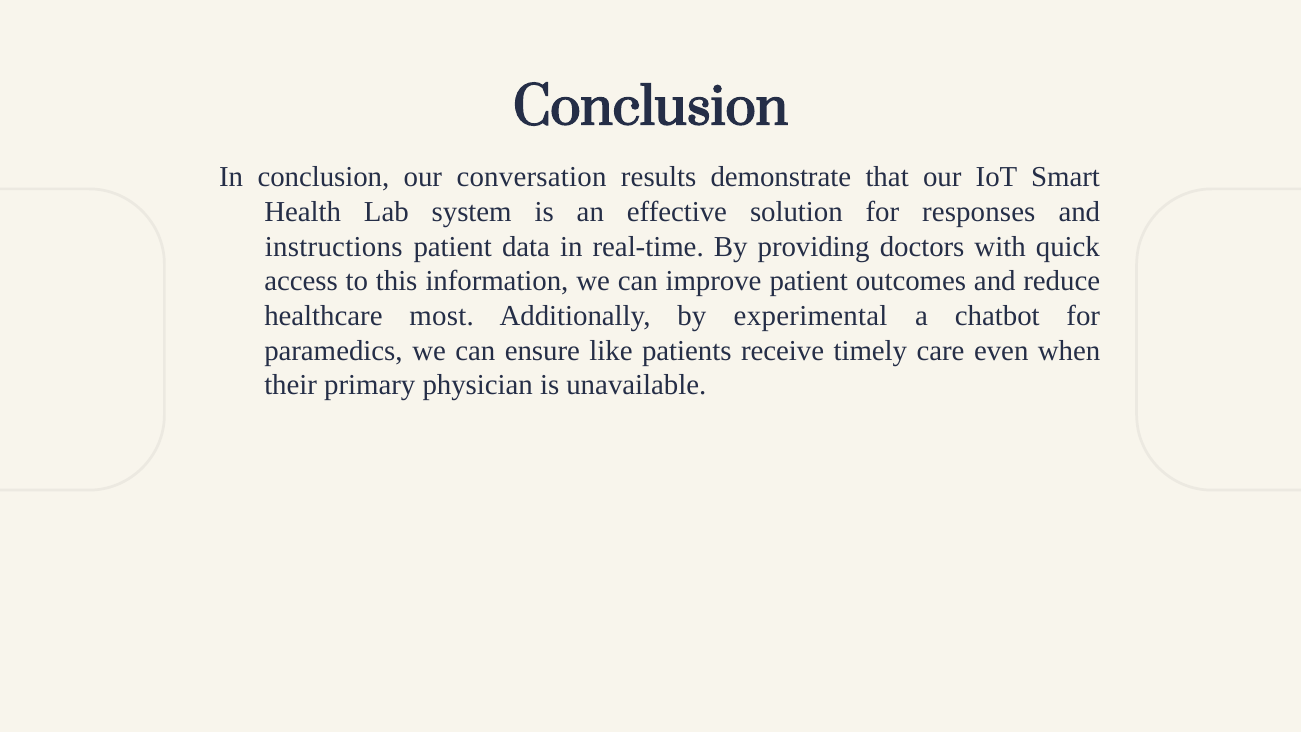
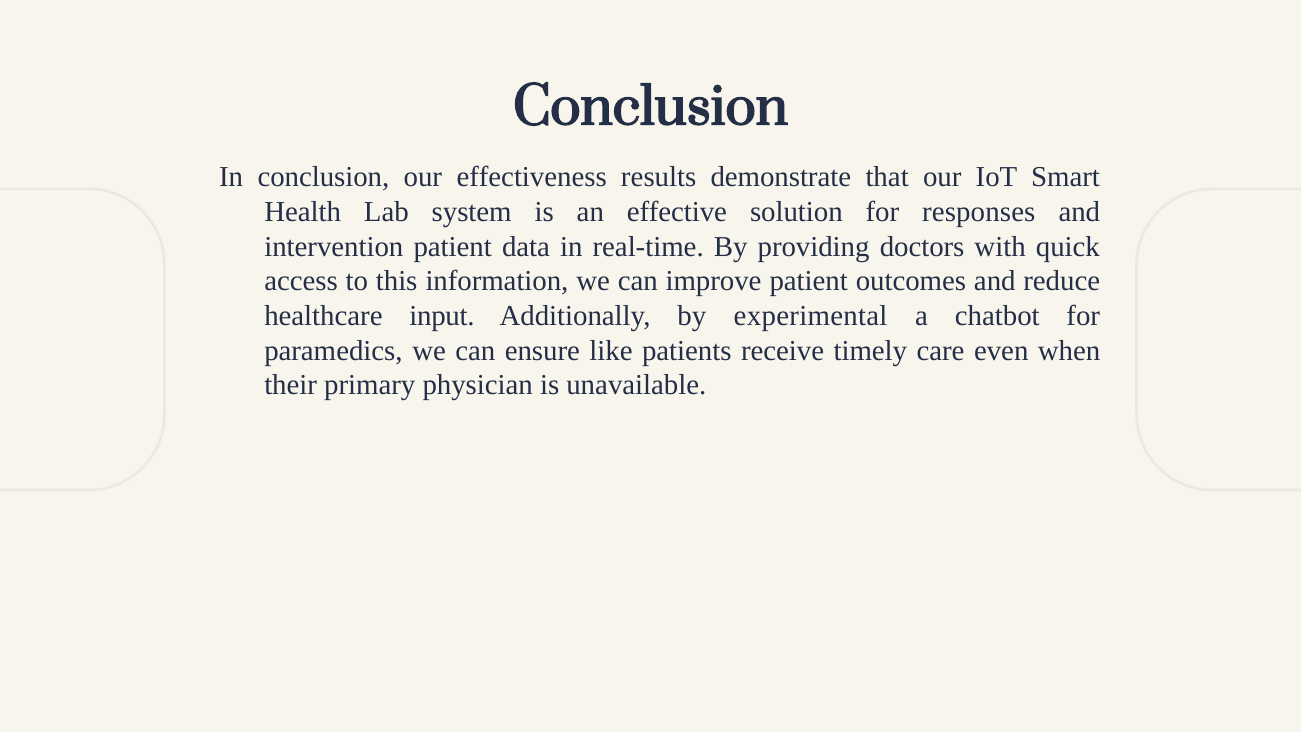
conversation: conversation -> effectiveness (532, 177)
instructions: instructions -> intervention (334, 247)
most: most -> input (442, 316)
